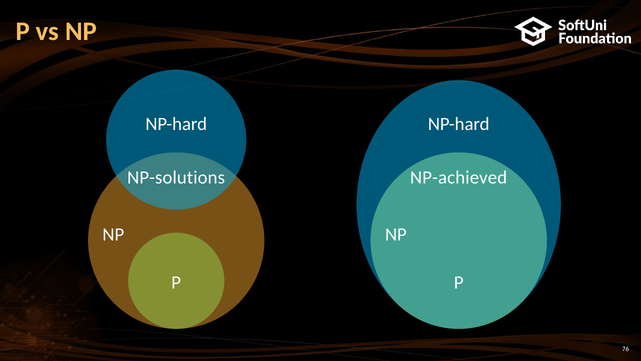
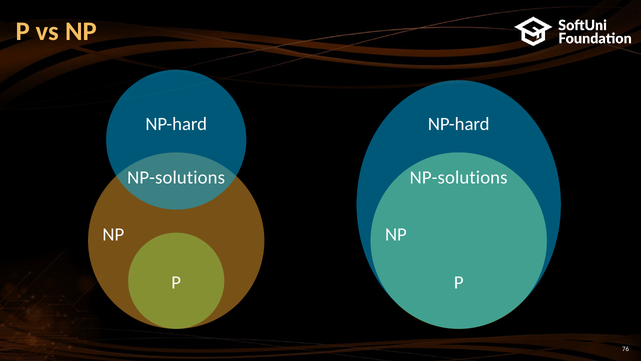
NP-achieved: NP-achieved -> NP-solutions (459, 178)
